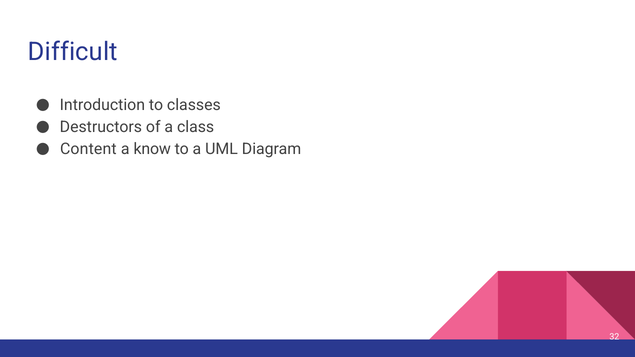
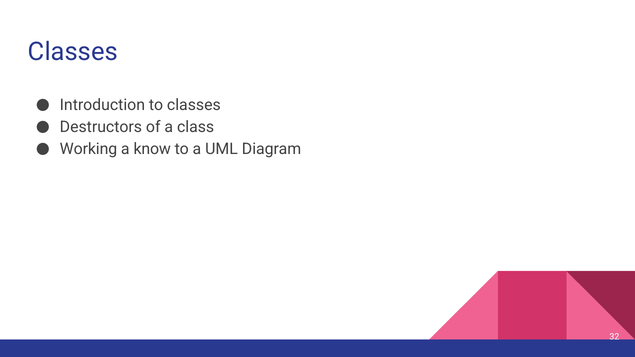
Difficult: Difficult -> Classes (73, 52)
Content: Content -> Working (88, 149)
